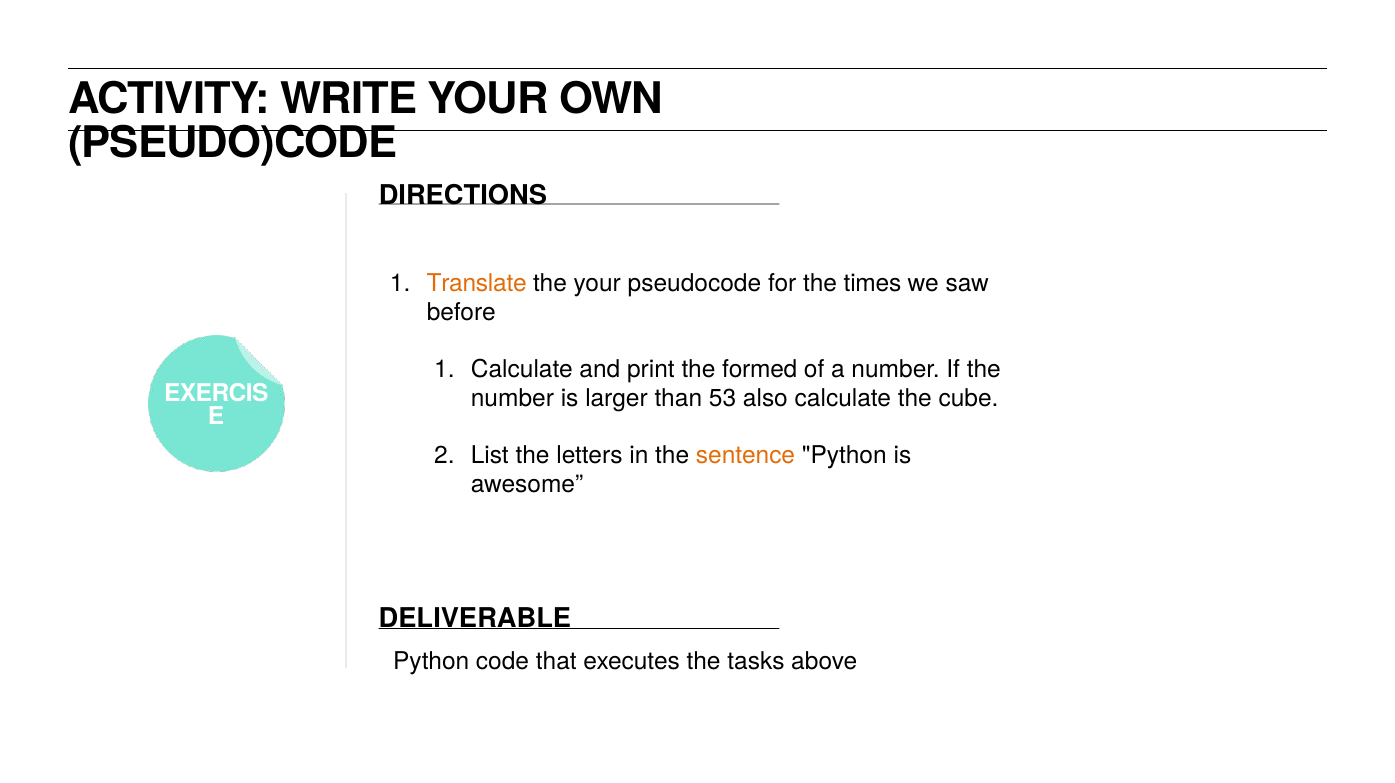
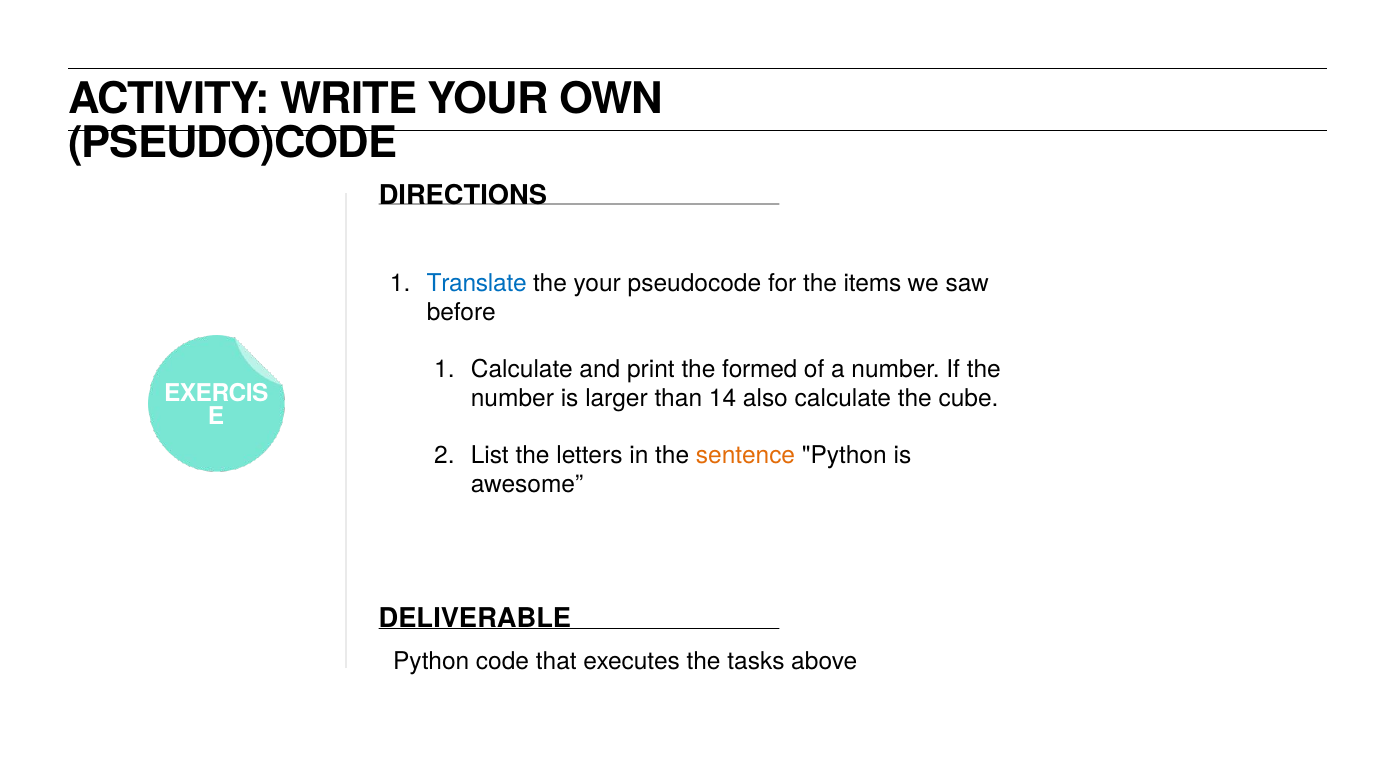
Translate colour: orange -> blue (477, 283)
times: times -> items (873, 283)
53: 53 -> 14 (723, 399)
